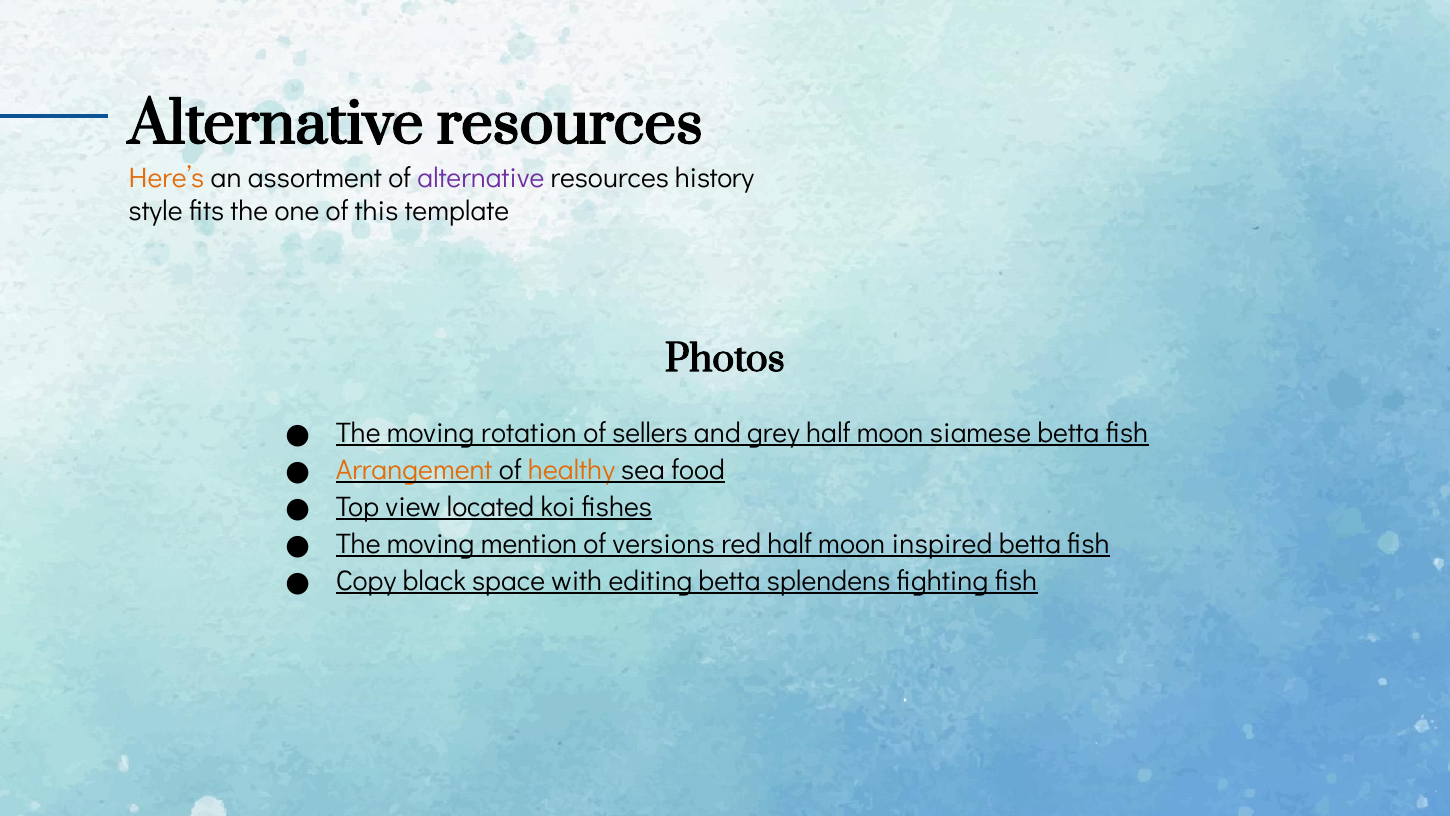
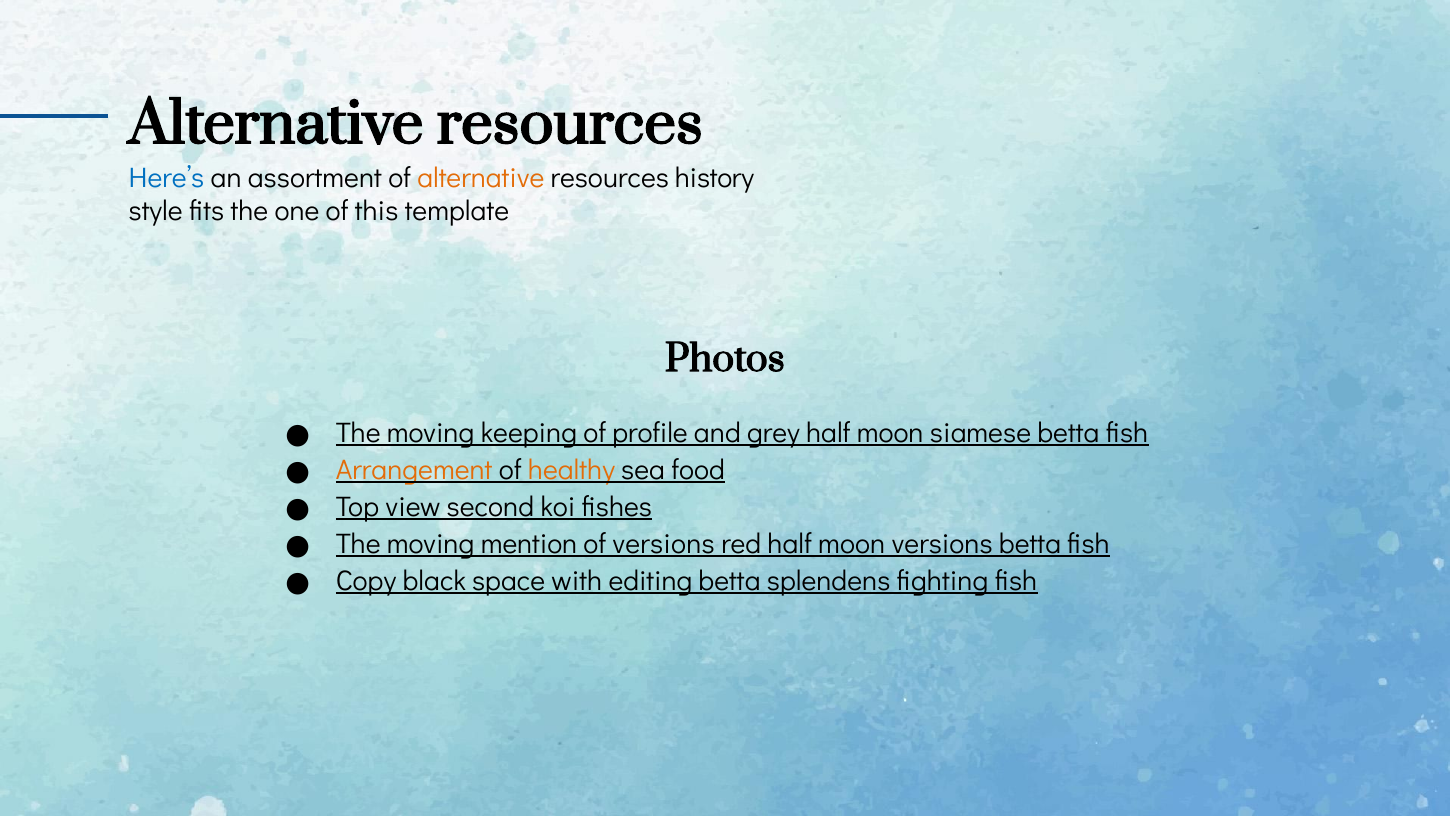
Here’s colour: orange -> blue (166, 178)
alternative colour: purple -> orange (481, 178)
rotation: rotation -> keeping (529, 433)
sellers: sellers -> profile (650, 433)
located: located -> second (490, 507)
moon inspired: inspired -> versions (942, 544)
